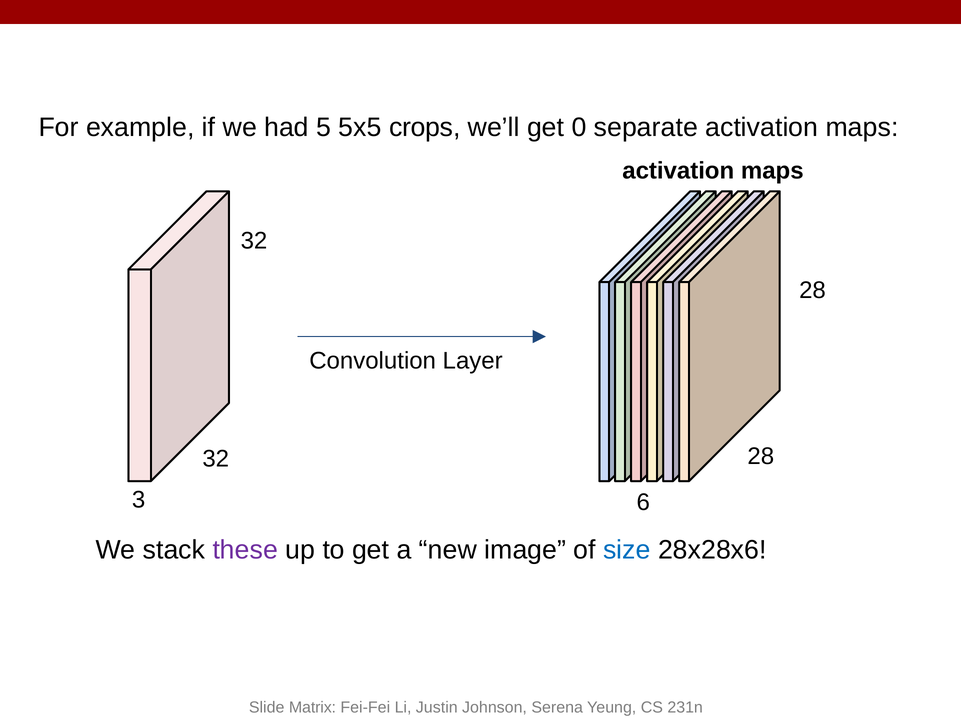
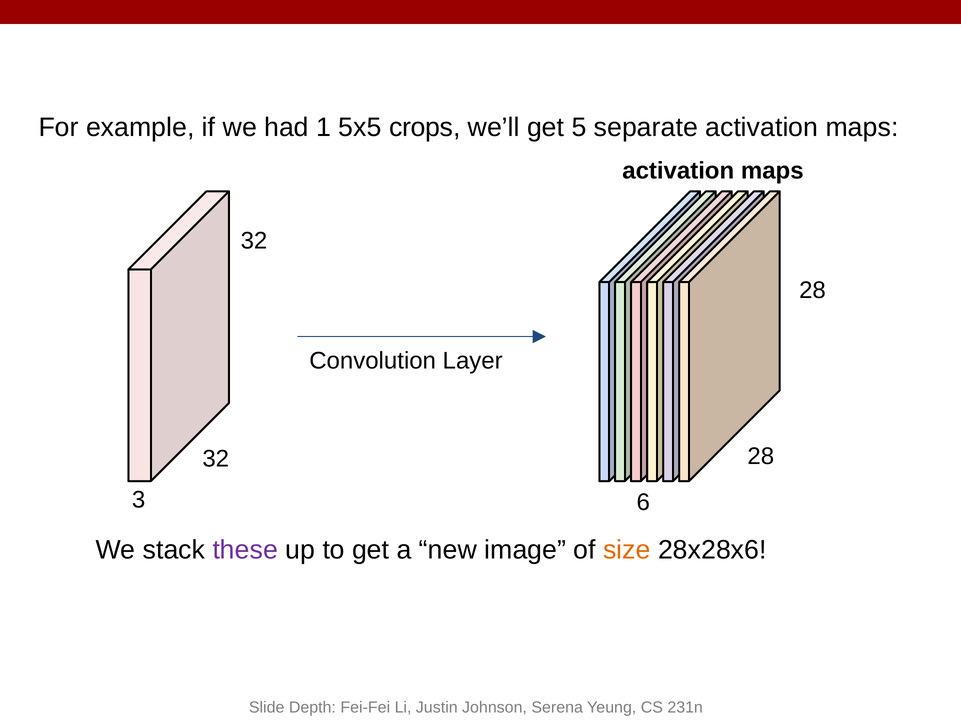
5: 5 -> 1 (324, 128)
0: 0 -> 5 (579, 128)
size colour: blue -> orange (627, 550)
Matrix: Matrix -> Depth (312, 707)
